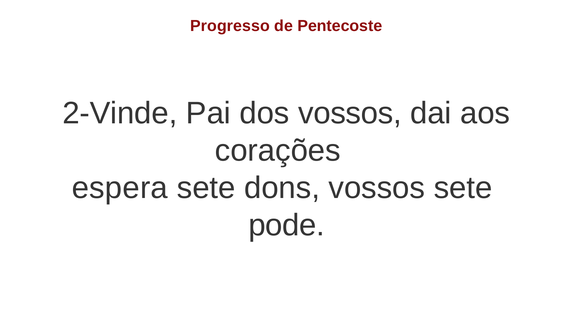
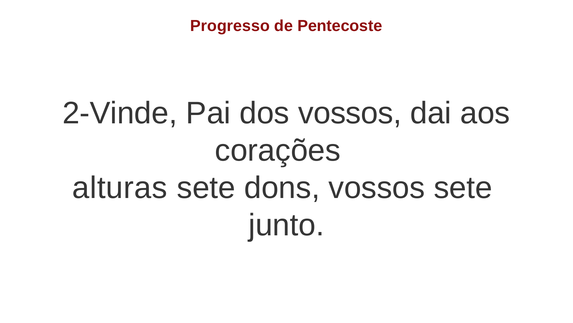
espera: espera -> alturas (120, 187)
pode: pode -> junto (286, 225)
